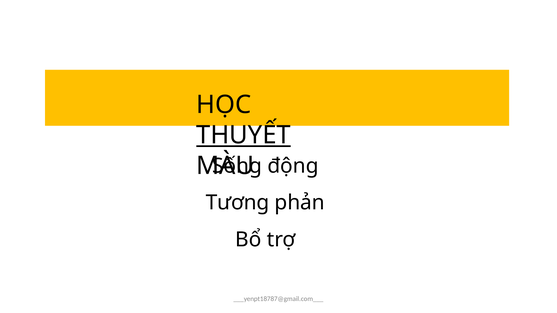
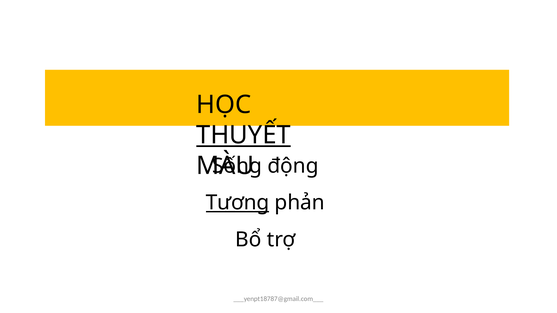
Tương underline: none -> present (238, 203)
